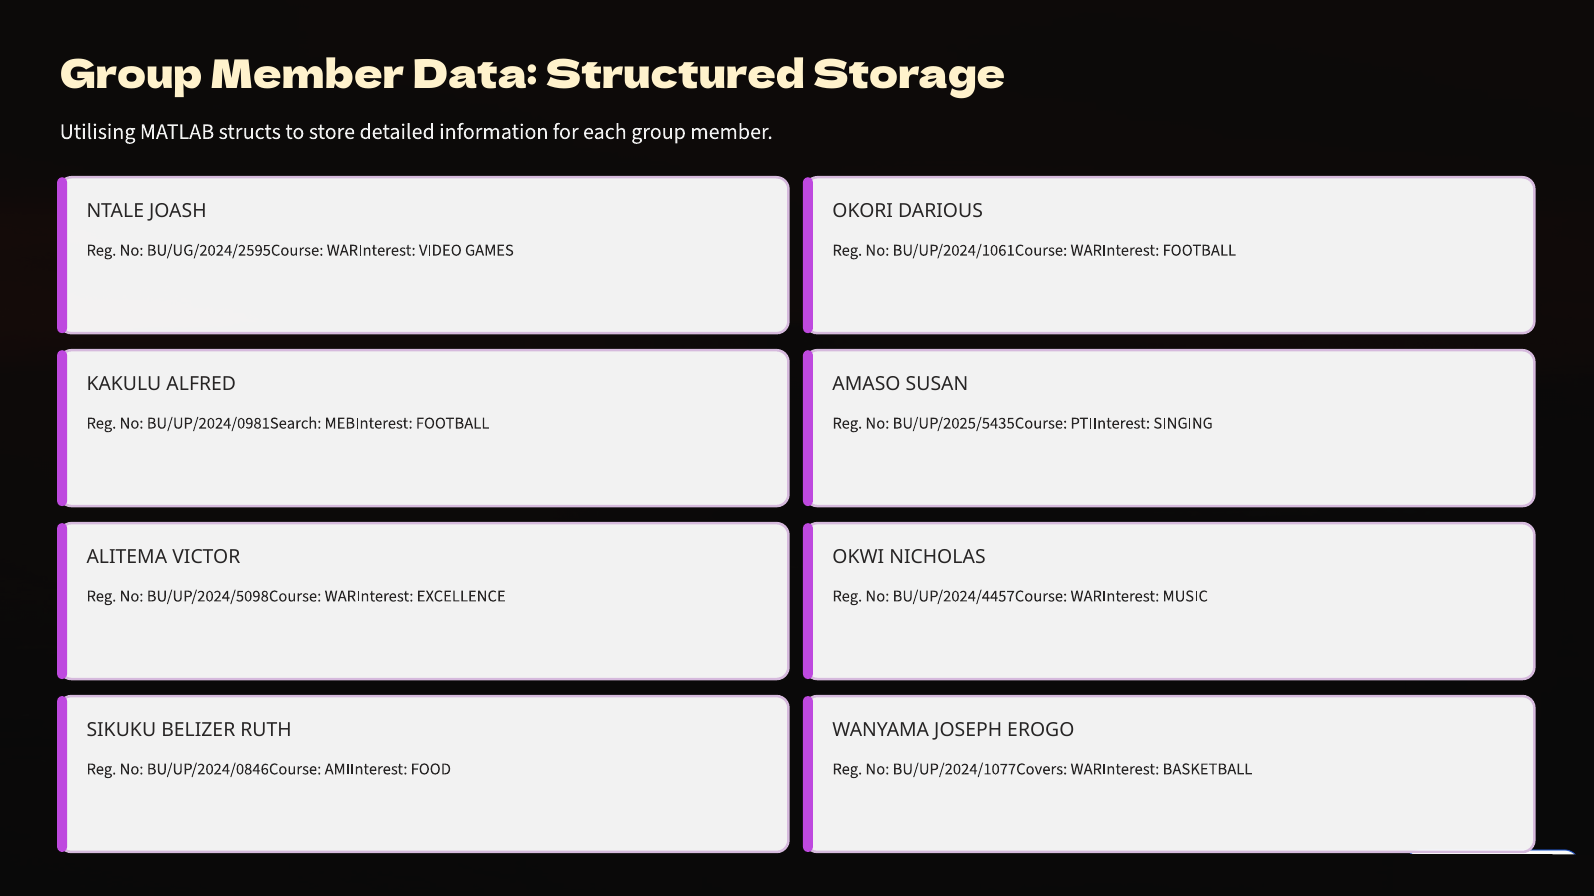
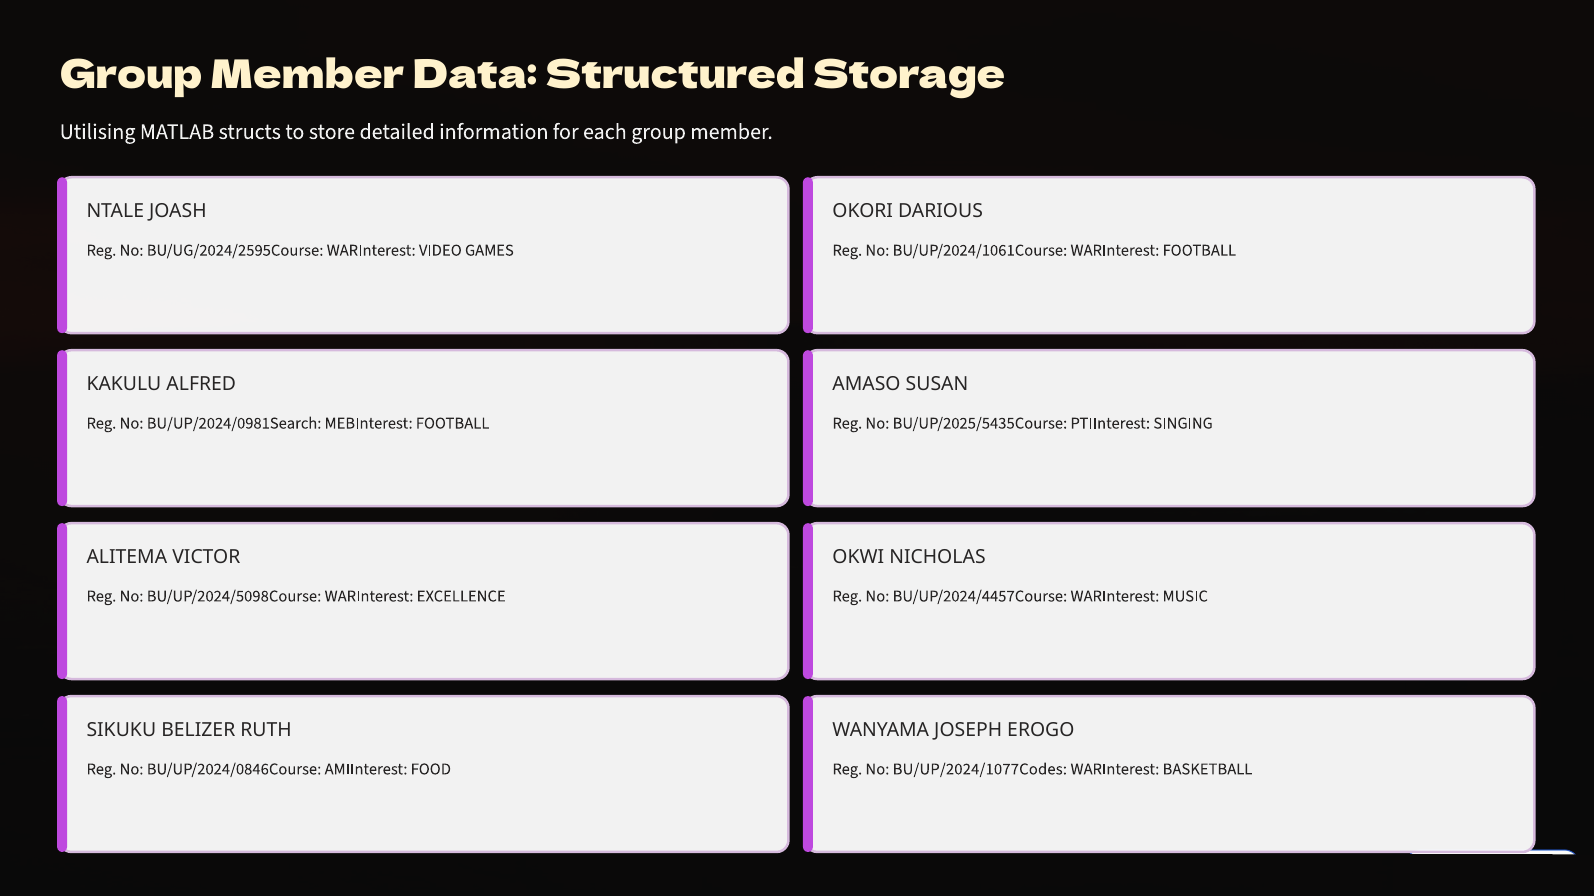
BU/UP/2024/1077Covers: BU/UP/2024/1077Covers -> BU/UP/2024/1077Codes (980, 769)
